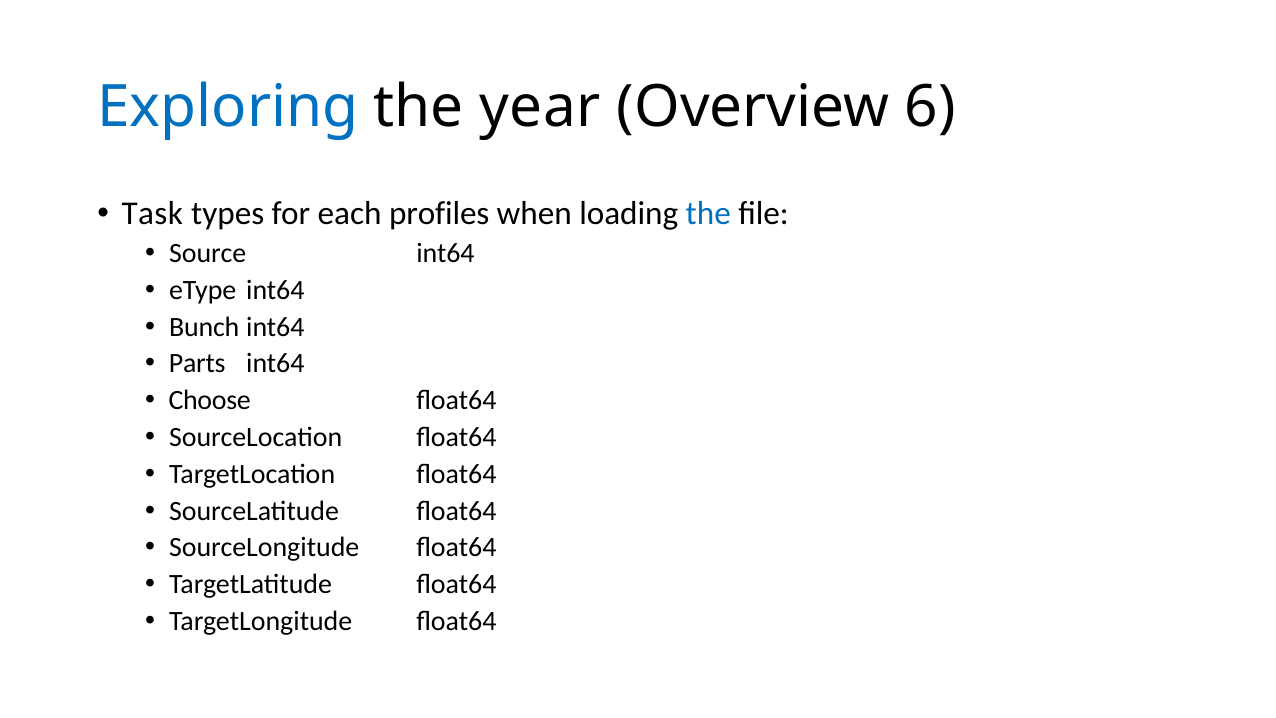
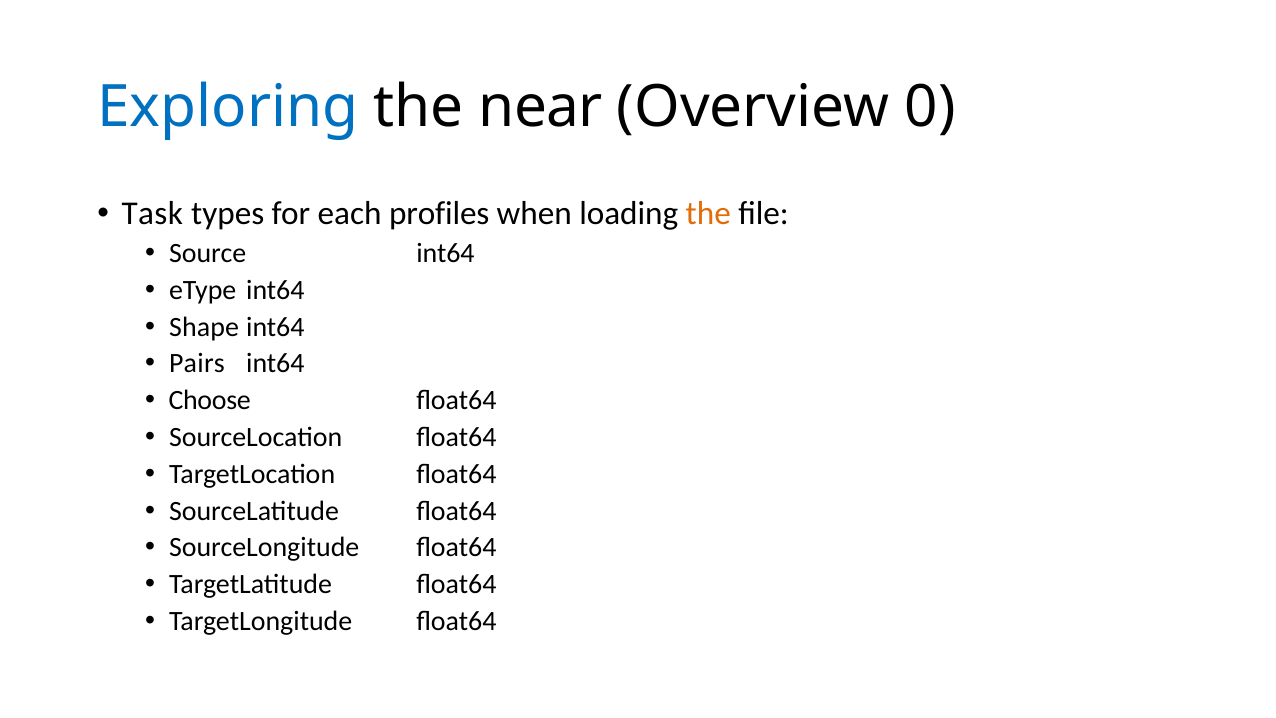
year: year -> near (541, 107)
6: 6 -> 0 (930, 107)
the colour: blue -> orange (708, 214)
Bunch: Bunch -> Shape (204, 327)
Parts: Parts -> Pairs (197, 364)
